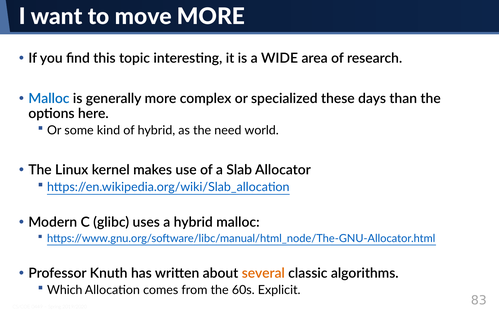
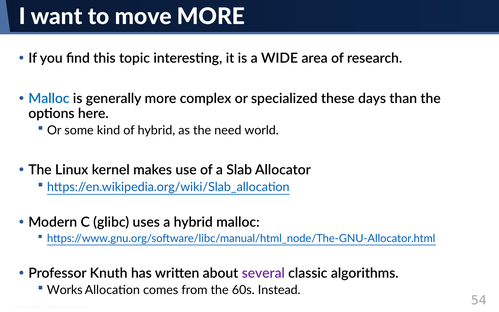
several colour: orange -> purple (263, 273)
Which: Which -> Works (65, 290)
Explicit: Explicit -> Instead (279, 290)
83: 83 -> 54 (479, 300)
